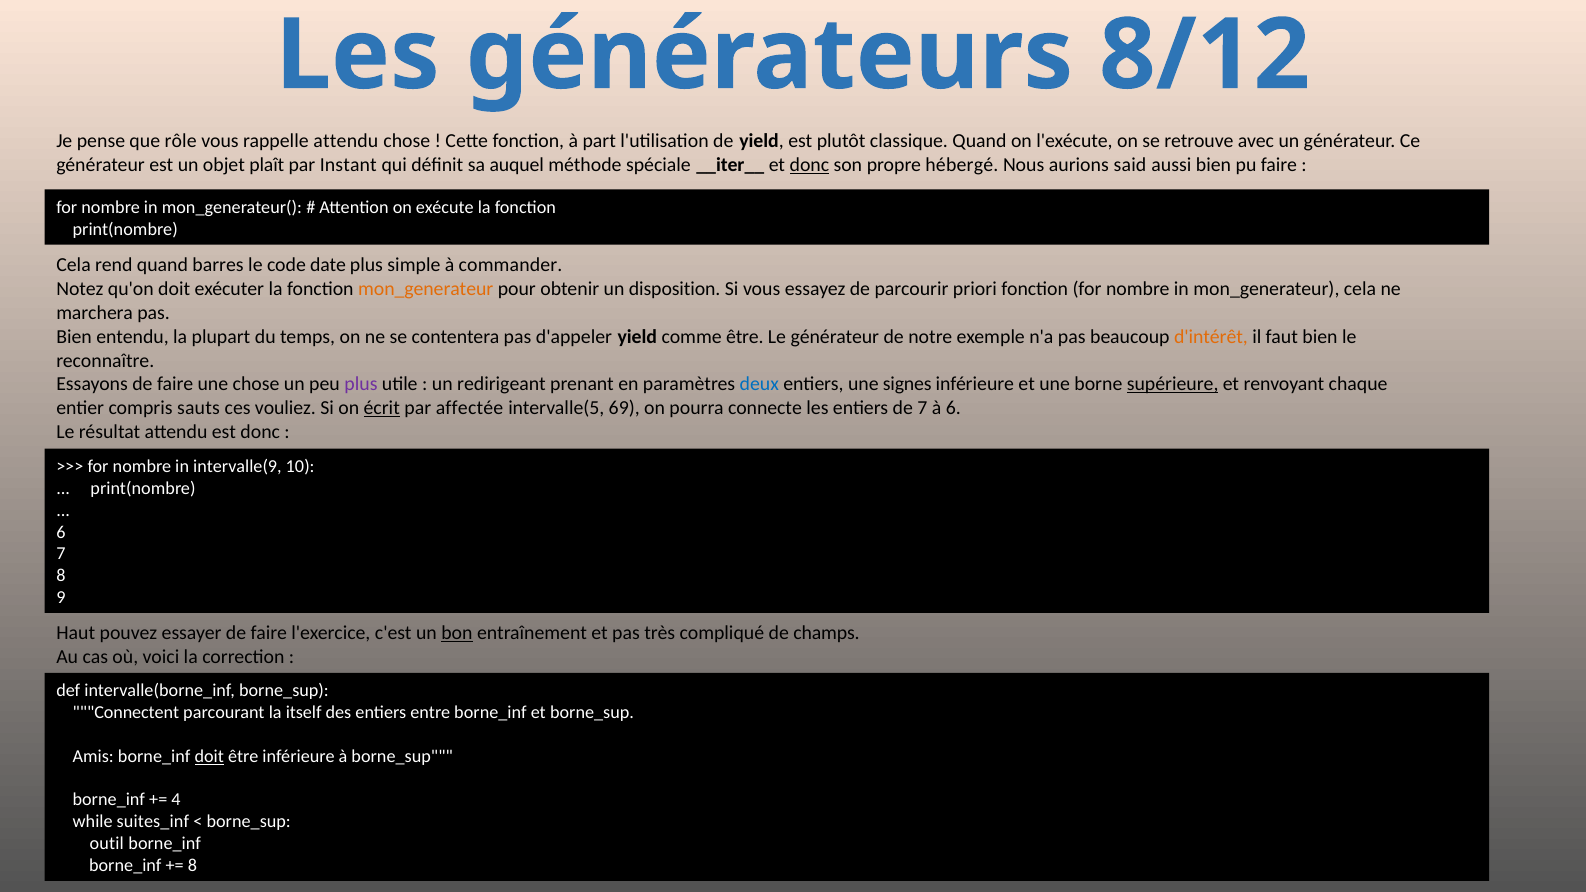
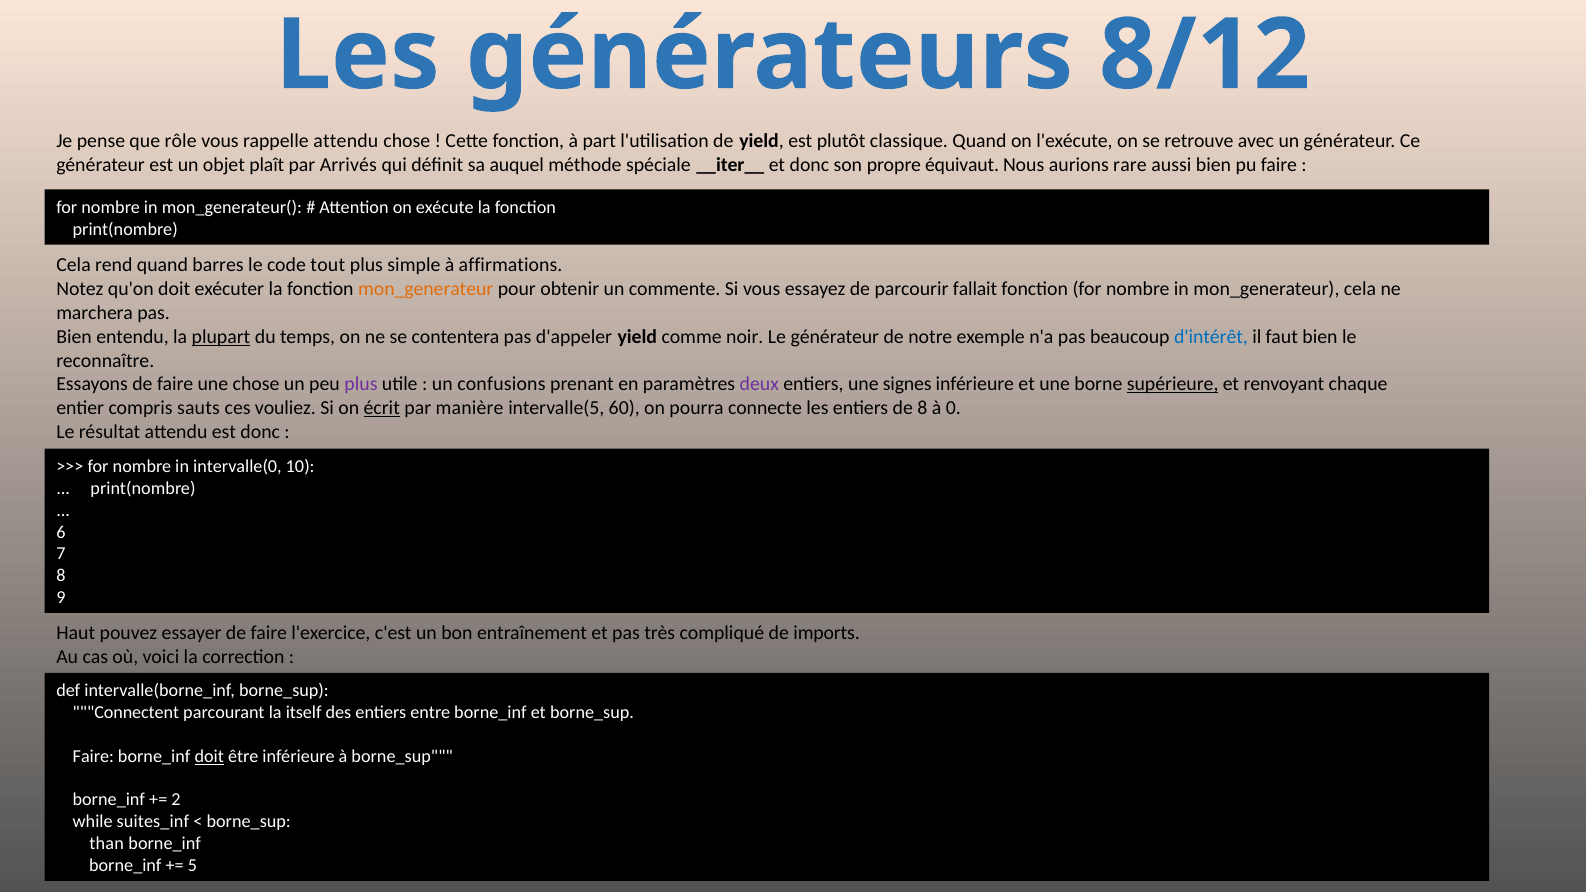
Instant: Instant -> Arrivés (348, 165)
donc underline: present -> none (809, 165)
hébergé: hébergé -> équivaut (962, 165)
said: said -> rare (1130, 165)
date: date -> tout (328, 265)
commander: commander -> affirmations (511, 265)
disposition: disposition -> commente (675, 289)
priori: priori -> fallait (975, 289)
plupart underline: none -> present (221, 337)
comme être: être -> noir (745, 337)
d'intérêt colour: orange -> blue (1211, 337)
redirigeant: redirigeant -> confusions (501, 384)
deux colour: blue -> purple (759, 384)
affectée: affectée -> manière (470, 408)
69: 69 -> 60 (624, 408)
de 7: 7 -> 8 (922, 408)
à 6: 6 -> 0 (953, 408)
intervalle(9: intervalle(9 -> intervalle(0 (237, 467)
bon underline: present -> none (457, 633)
champs: champs -> imports (827, 633)
Amis: Amis -> Faire (93, 756)
4: 4 -> 2 (176, 800)
outil: outil -> than (107, 844)
8: 8 -> 5 (193, 866)
